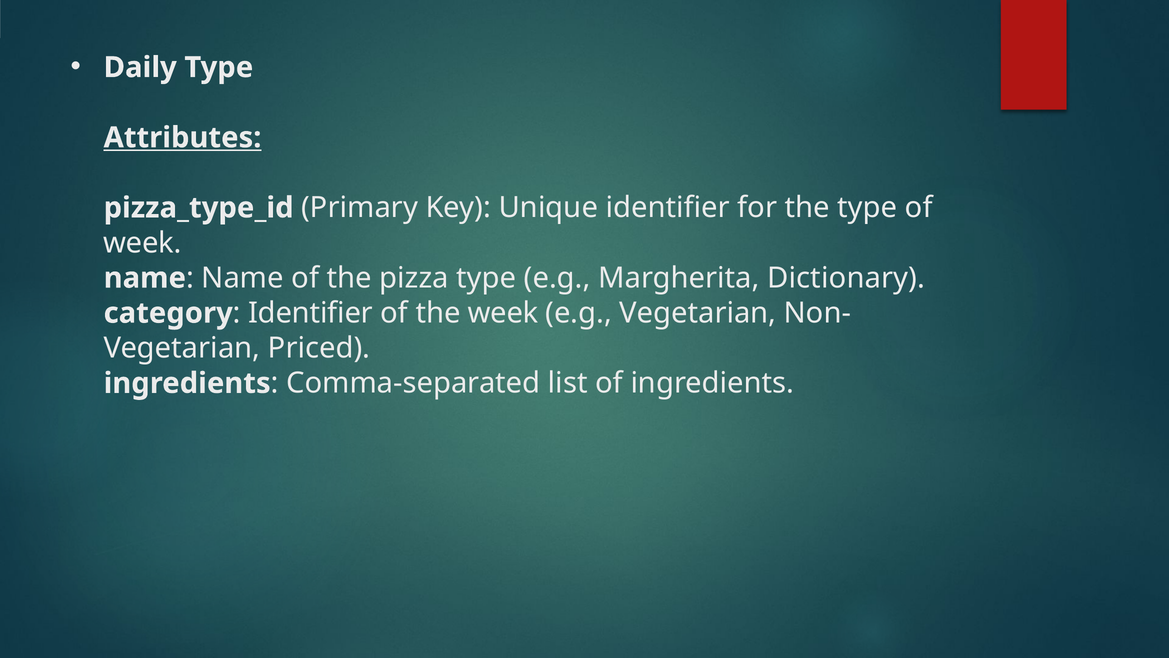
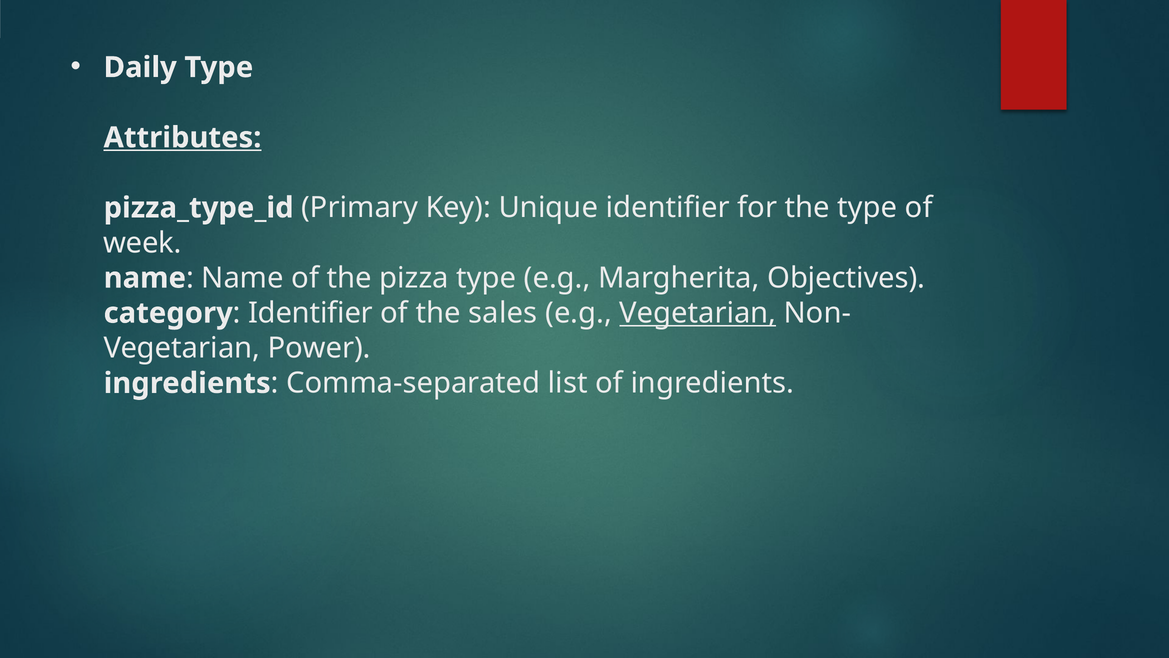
Dictionary: Dictionary -> Objectives (846, 278)
the week: week -> sales (503, 313)
Vegetarian underline: none -> present (698, 313)
Priced: Priced -> Power (319, 348)
